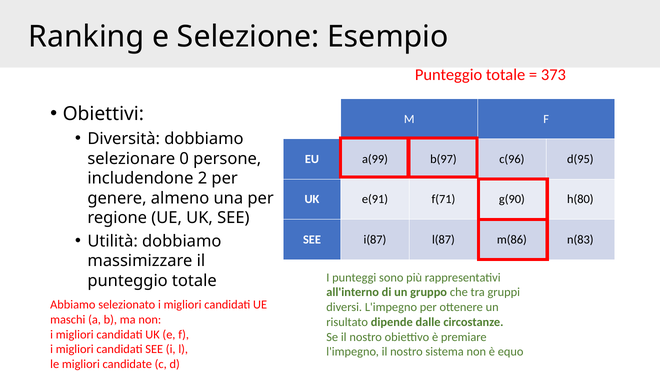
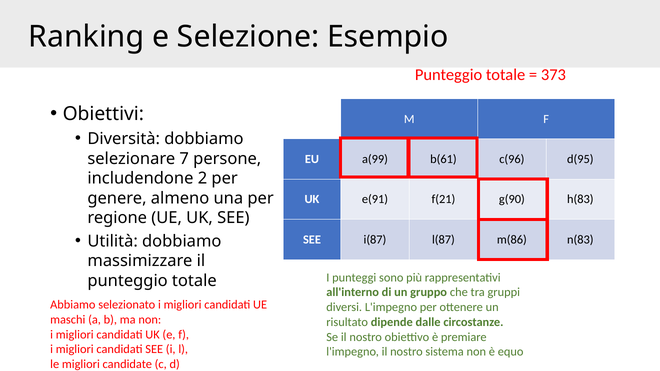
0: 0 -> 7 (184, 159)
b(97: b(97 -> b(61 (443, 159)
f(71: f(71 -> f(21 (443, 200)
h(80: h(80 -> h(83 (580, 200)
